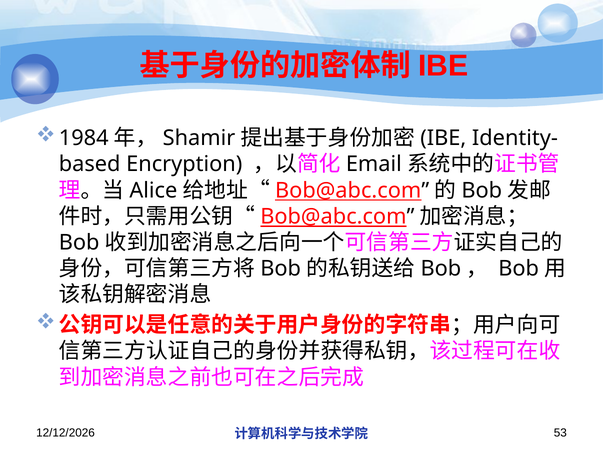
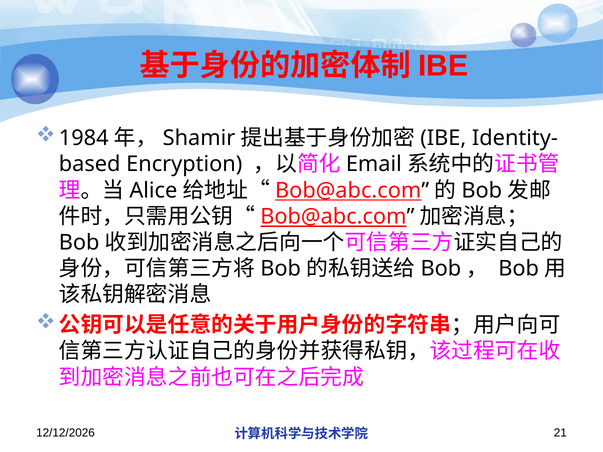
53: 53 -> 21 (560, 433)
